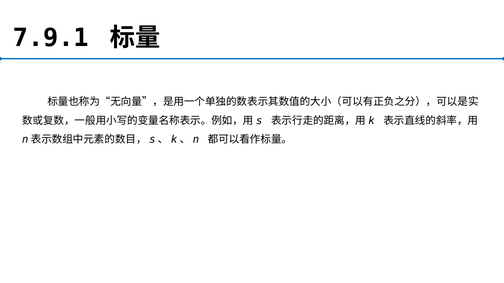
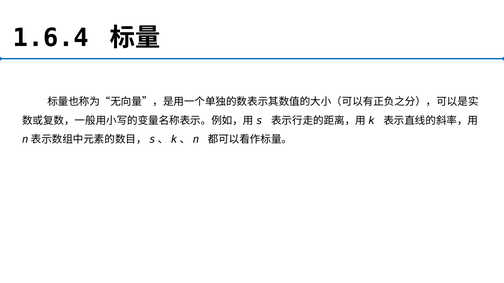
7.9.1: 7.9.1 -> 1.6.4 (51, 38)
